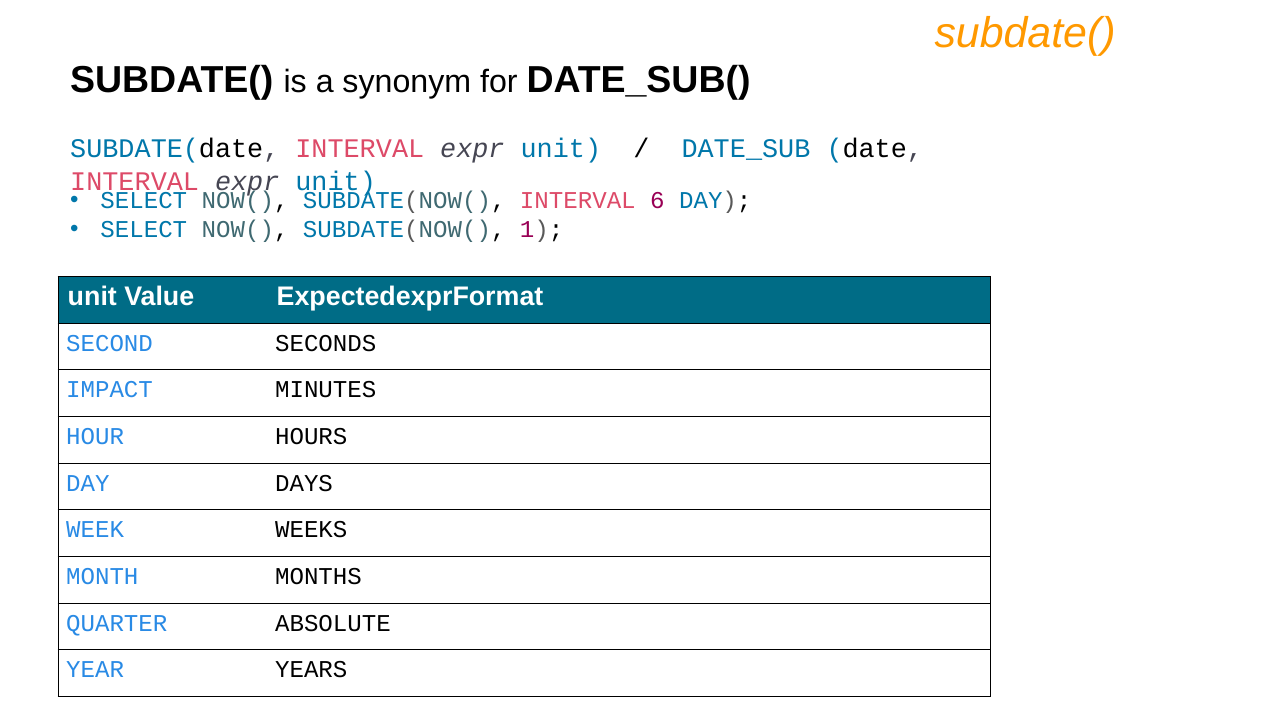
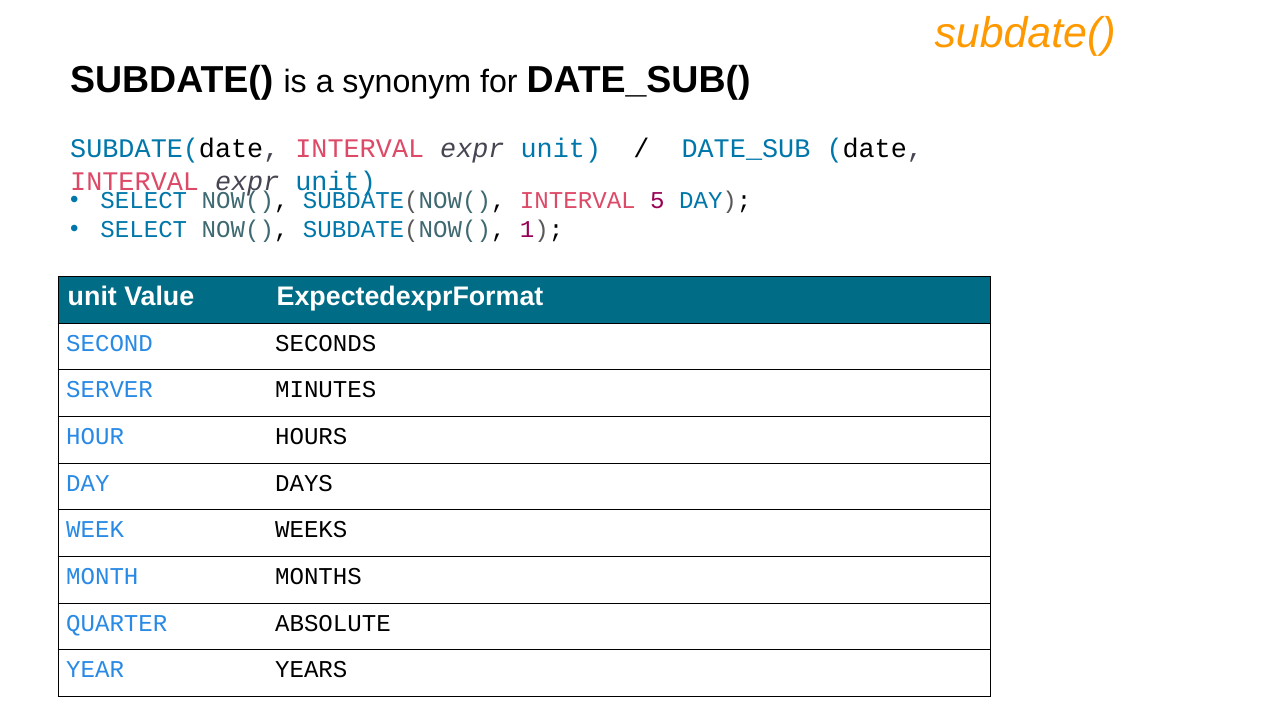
6: 6 -> 5 (657, 200)
IMPACT: IMPACT -> SERVER (110, 389)
